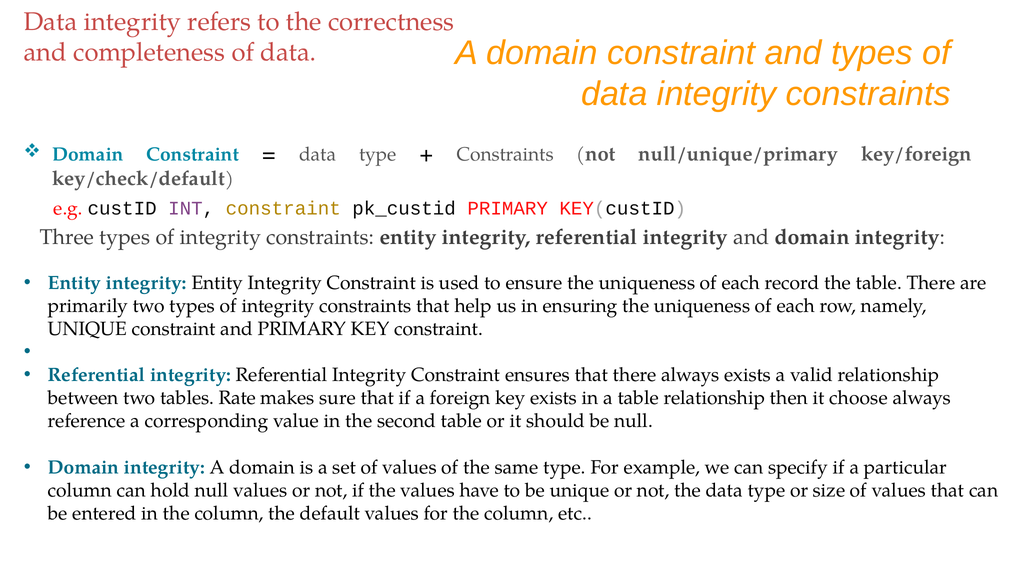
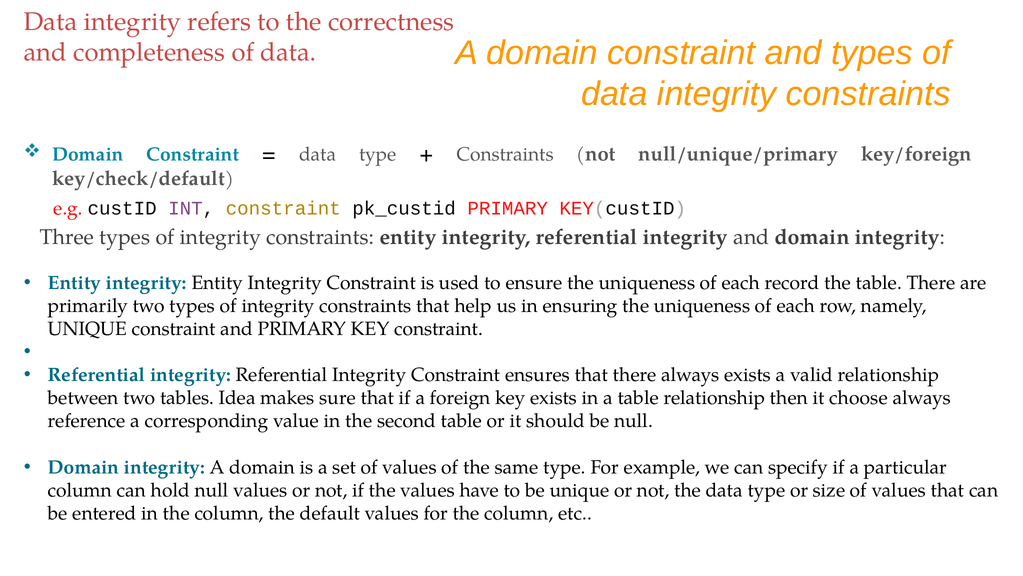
Rate: Rate -> Idea (237, 398)
